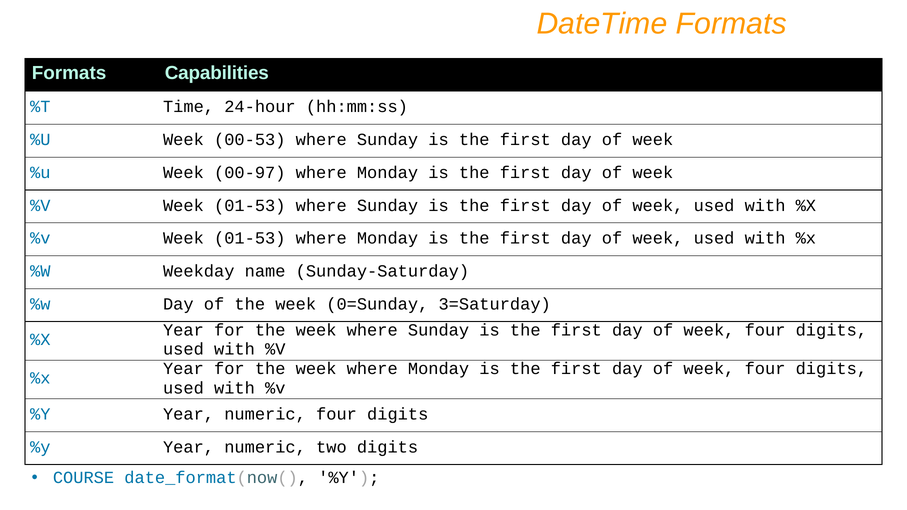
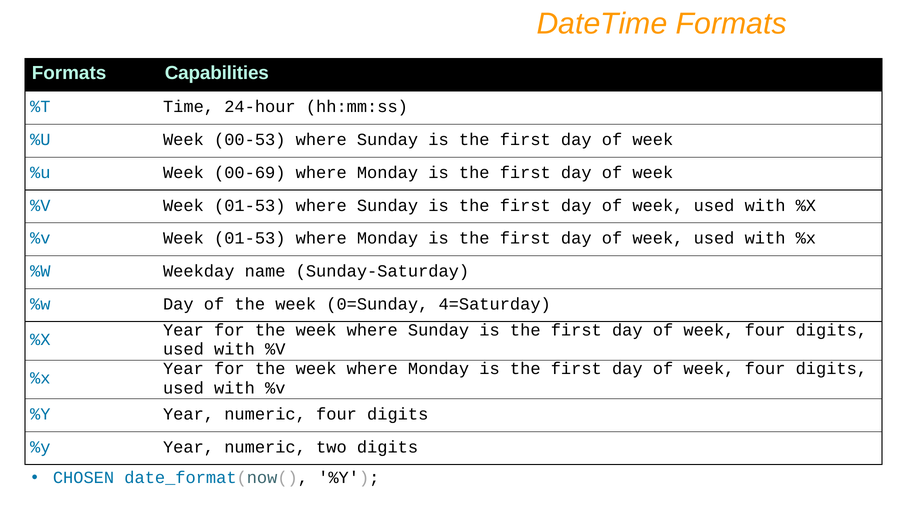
00-97: 00-97 -> 00-69 (250, 173)
3=Saturday: 3=Saturday -> 4=Saturday (495, 304)
COURSE: COURSE -> CHOSEN (84, 478)
